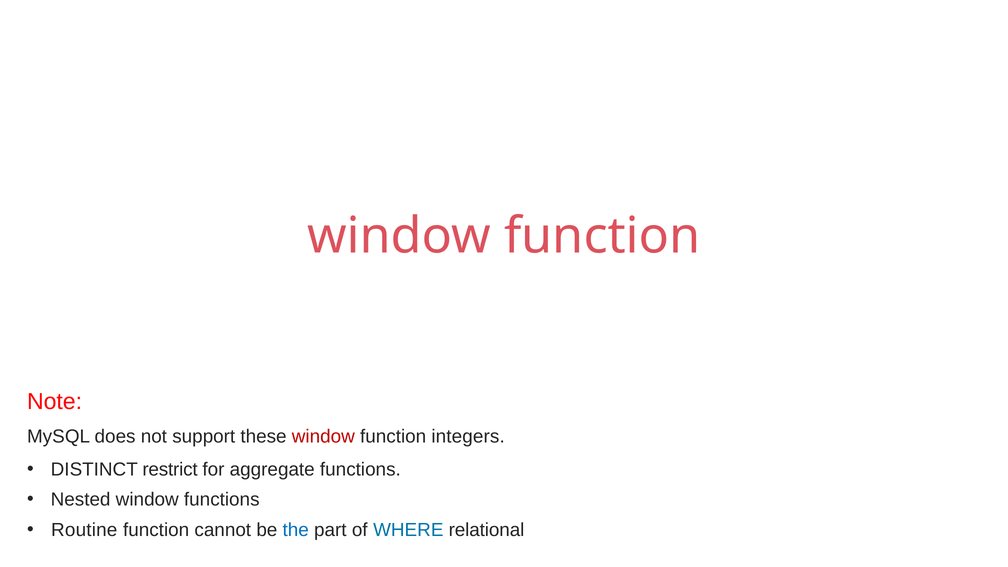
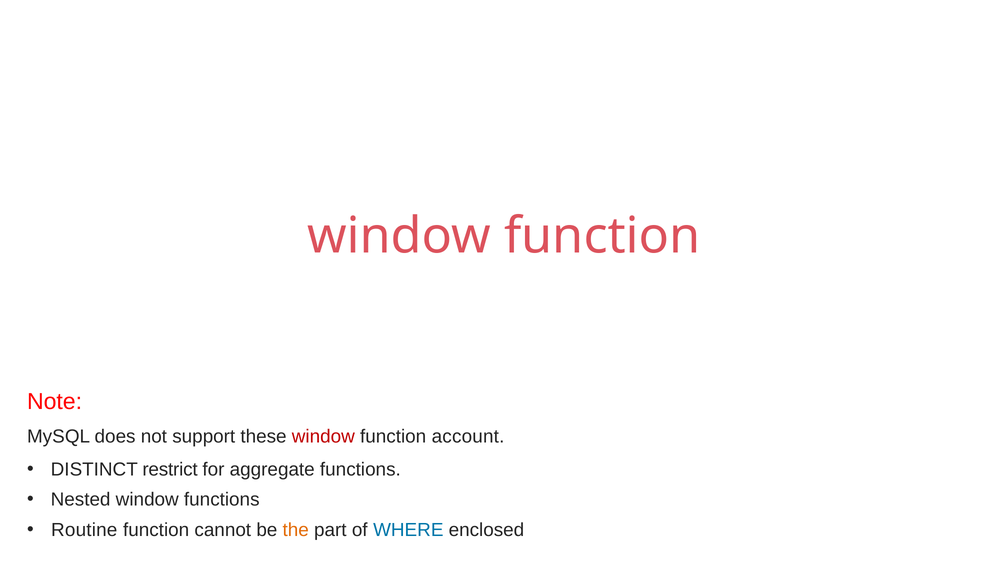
integers: integers -> account (468, 437)
the colour: blue -> orange (296, 530)
relational: relational -> enclosed (486, 530)
